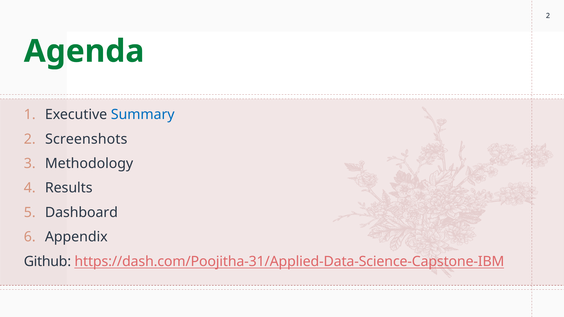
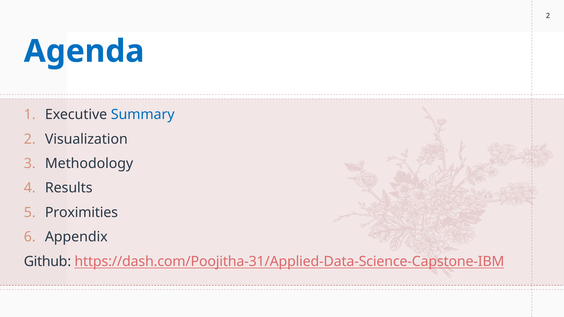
Agenda colour: green -> blue (84, 51)
Screenshots: Screenshots -> Visualization (86, 139)
Dashboard: Dashboard -> Proximities (81, 213)
